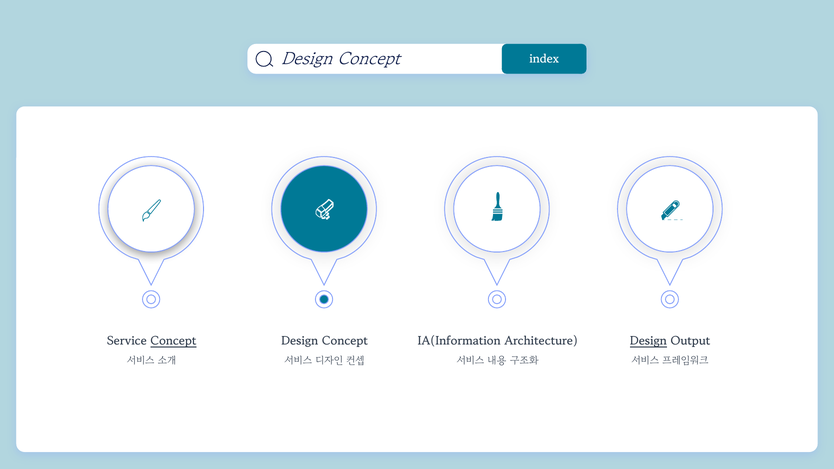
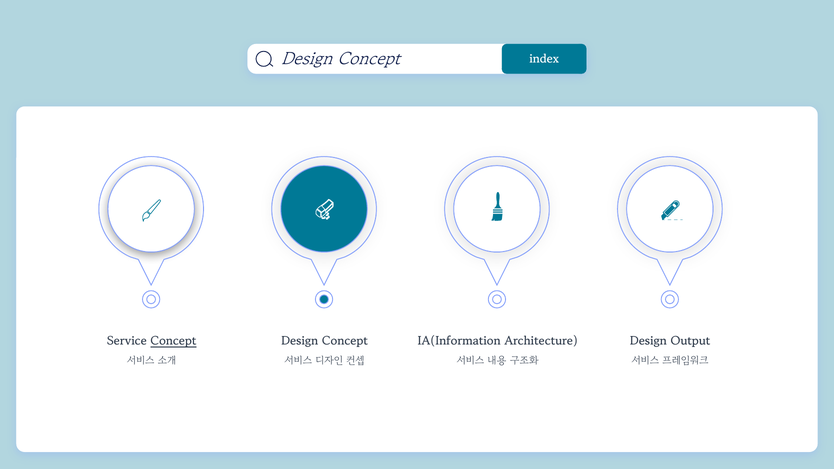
Design underline: present -> none (648, 342)
